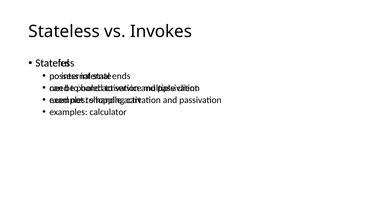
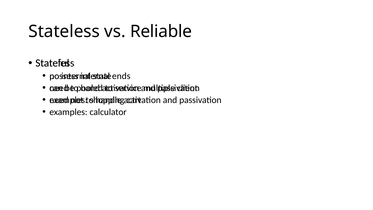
Invokes: Invokes -> Reliable (161, 31)
